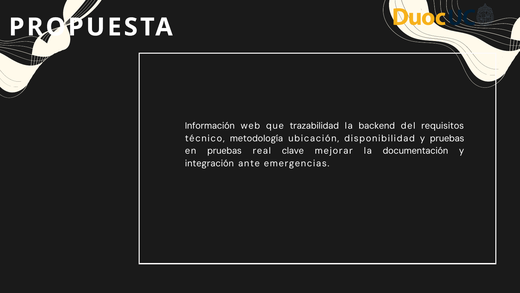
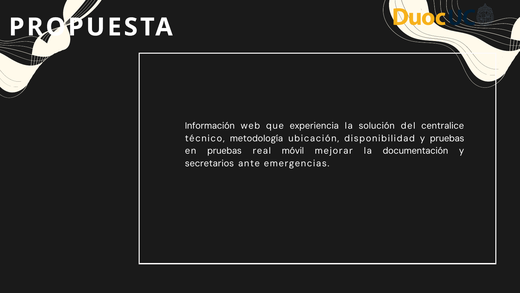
trazabilidad: trazabilidad -> experiencia (314, 126)
backend: backend -> solución (377, 126)
requisitos: requisitos -> centralice (443, 126)
clave: clave -> móvil (293, 151)
integración: integración -> secretarios (209, 163)
